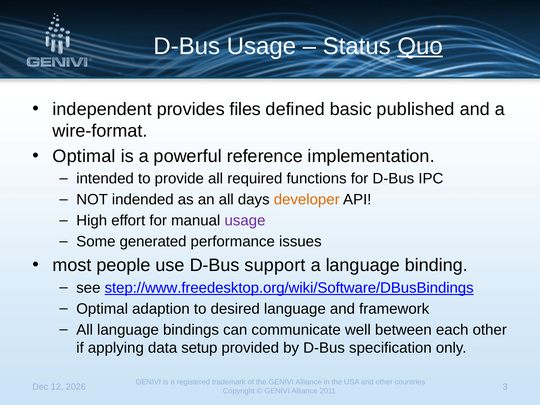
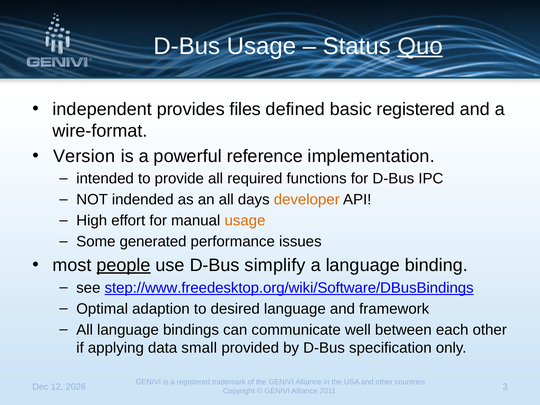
basic published: published -> registered (416, 109)
Optimal: Optimal -> Version (84, 156)
usage colour: purple -> orange (245, 221)
people underline: none -> present (124, 265)
support: support -> simplify (275, 265)
setup: setup -> small (199, 348)
